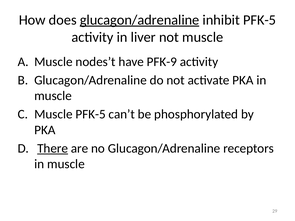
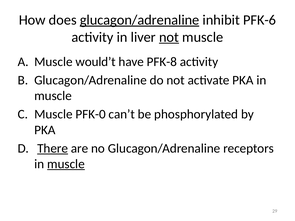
inhibit PFK-5: PFK-5 -> PFK-6 (260, 20)
not underline: none -> present (169, 37)
nodes’t: nodes’t -> would’t (96, 62)
PFK-9: PFK-9 -> PFK-8 (162, 62)
Muscle PFK-5: PFK-5 -> PFK-0 (91, 114)
muscle underline: none -> present (66, 164)
